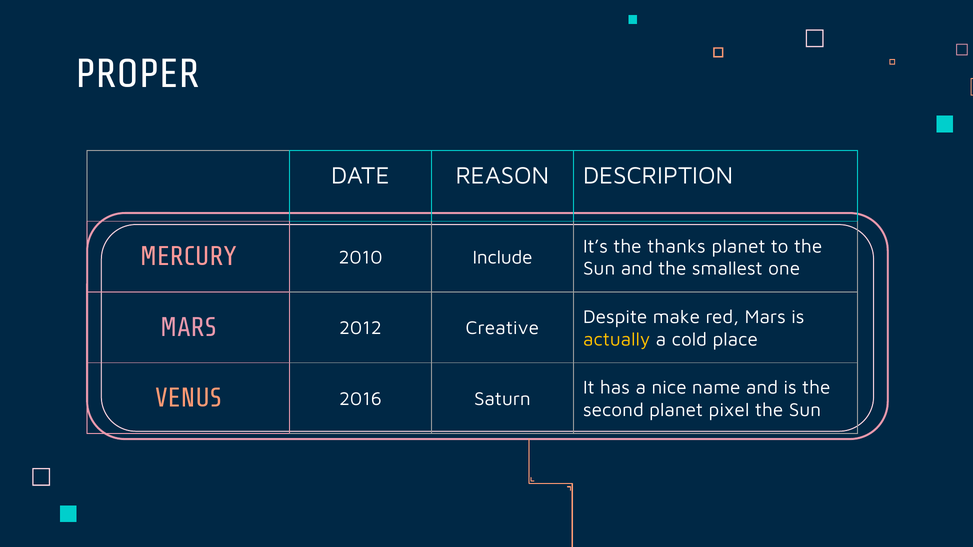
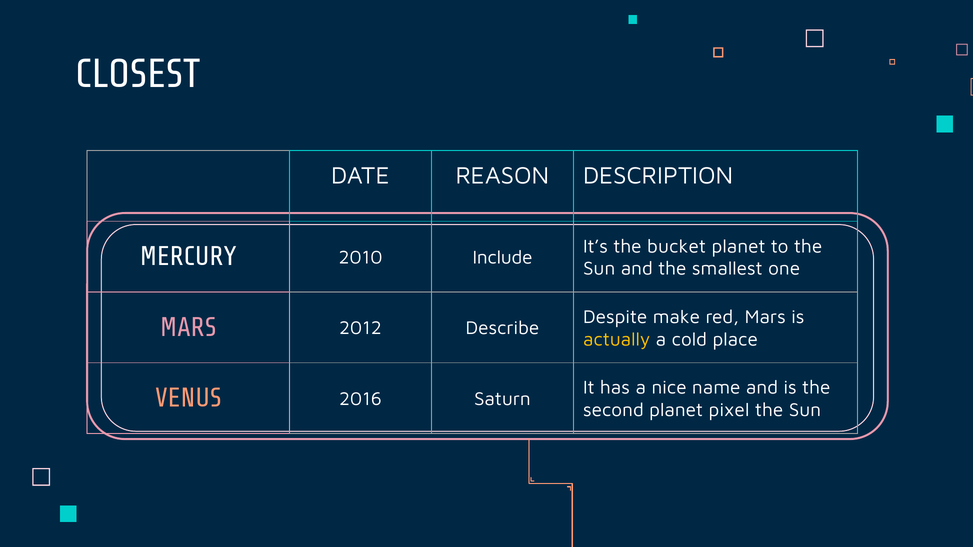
PROPER: PROPER -> CLOSEST (138, 74)
thanks: thanks -> bucket (677, 246)
MERCURY colour: pink -> white (188, 257)
Creative: Creative -> Describe (502, 328)
